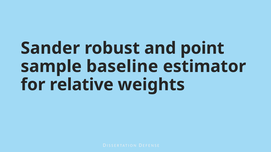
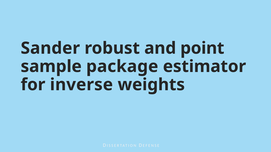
baseline: baseline -> package (122, 67)
relative: relative -> inverse (81, 85)
